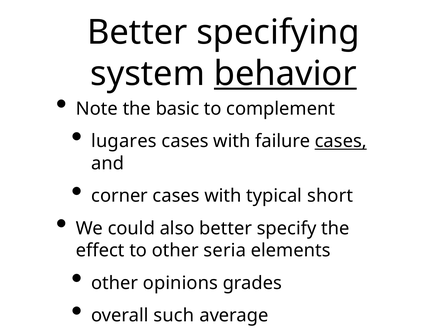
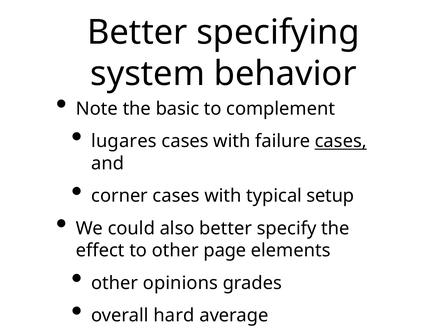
behavior underline: present -> none (285, 74)
short: short -> setup (330, 195)
seria: seria -> page (225, 250)
such: such -> hard (174, 315)
